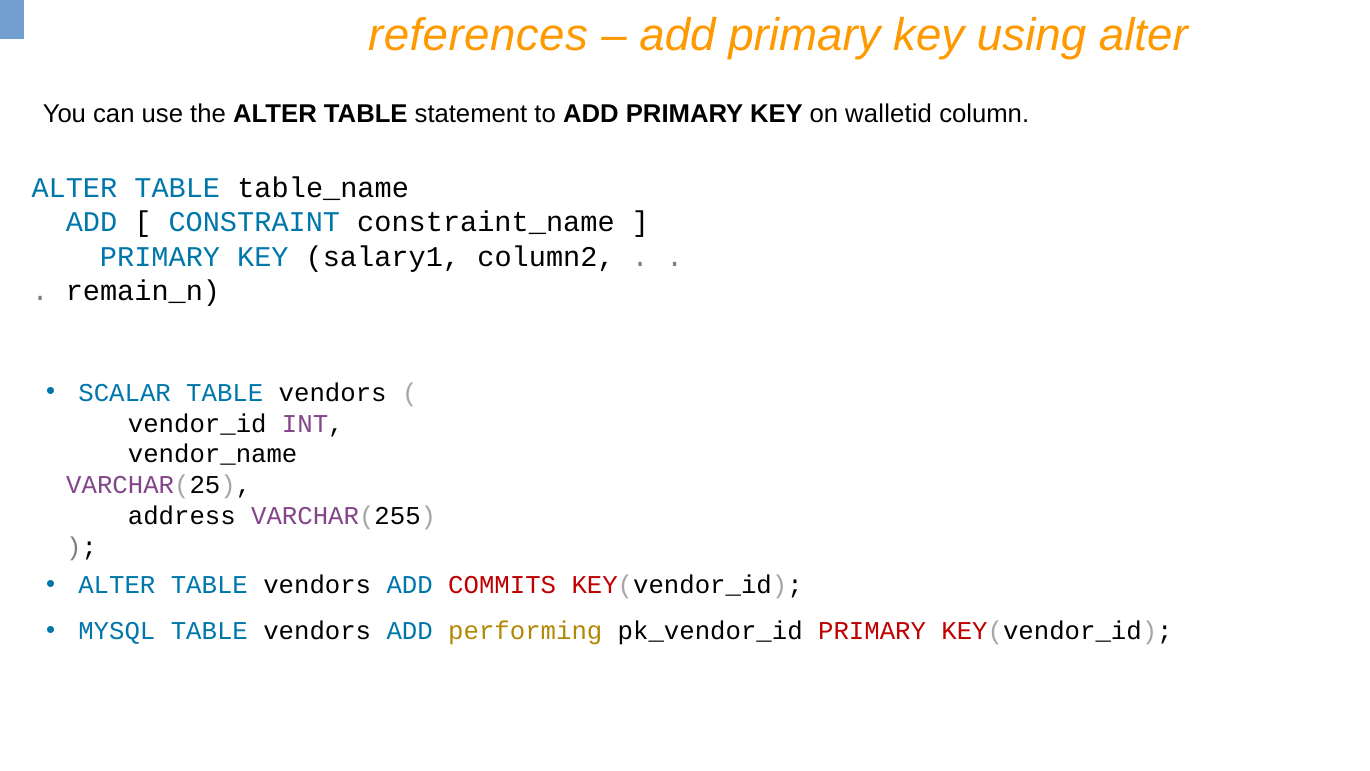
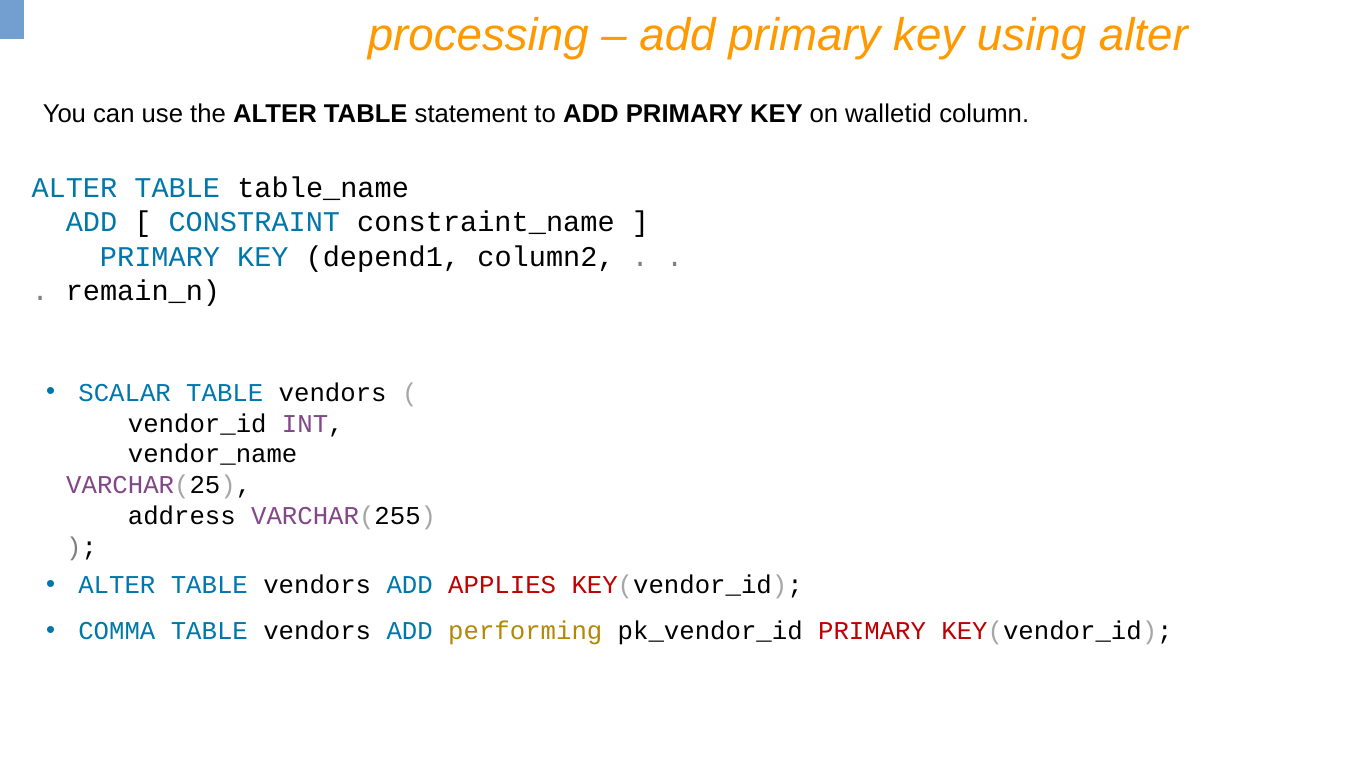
references: references -> processing (478, 36)
salary1: salary1 -> depend1 (383, 257)
COMMITS: COMMITS -> APPLIES (502, 585)
MYSQL: MYSQL -> COMMA (117, 631)
